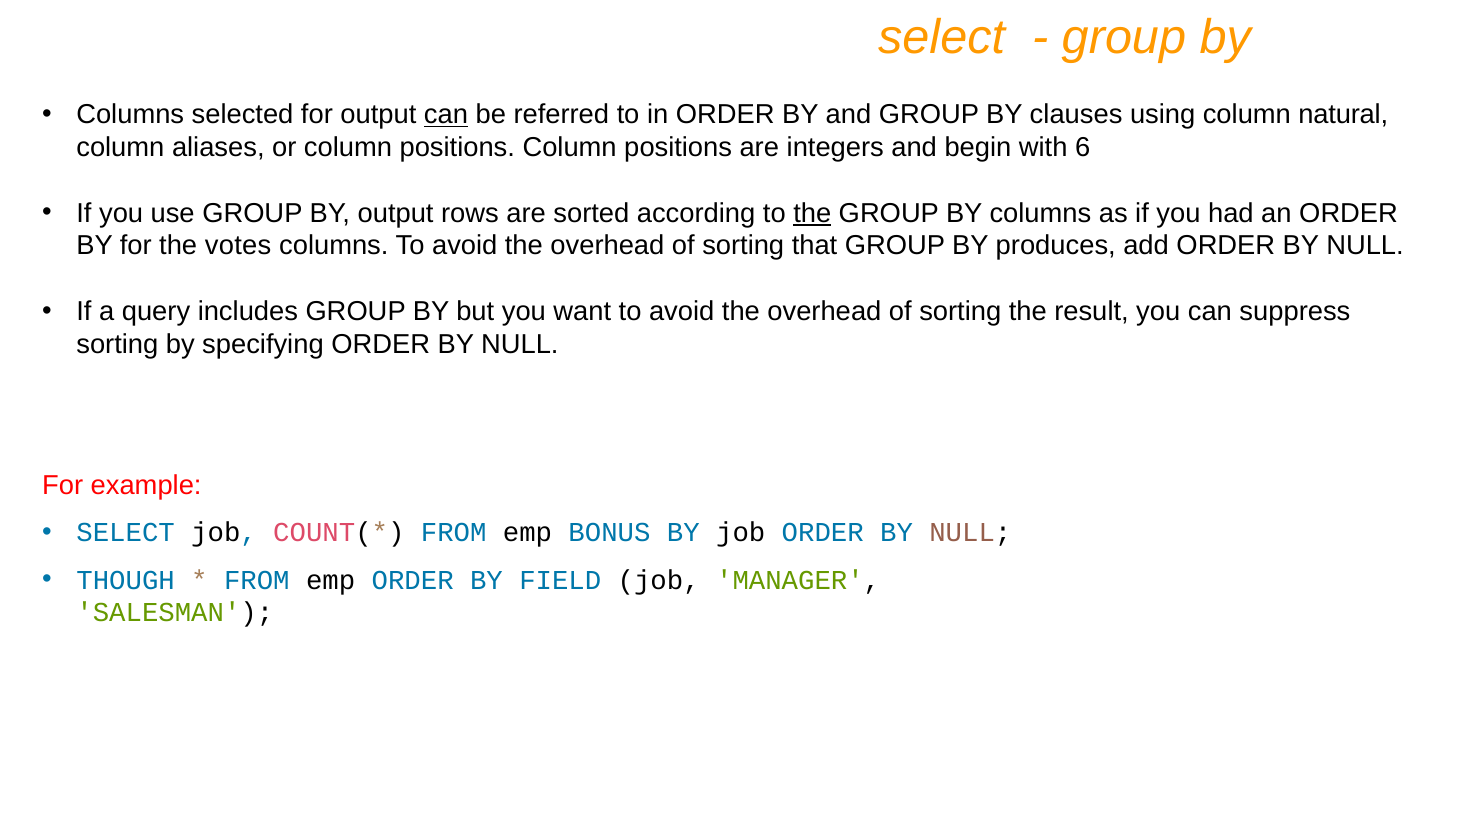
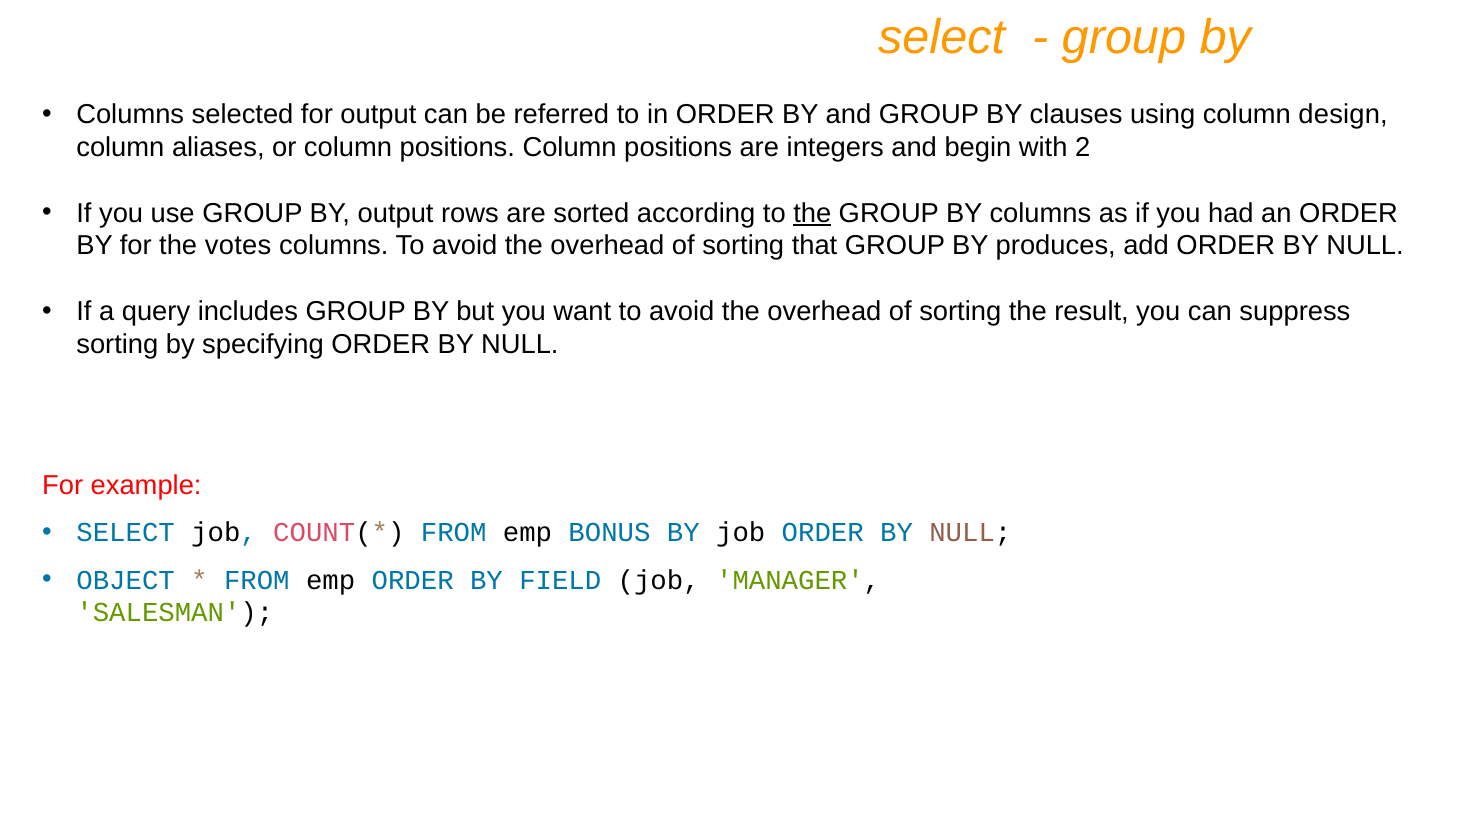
can underline: present -> none (446, 115)
natural: natural -> design (1343, 115)
6: 6 -> 2 (1083, 148)
THOUGH: THOUGH -> OBJECT (126, 580)
